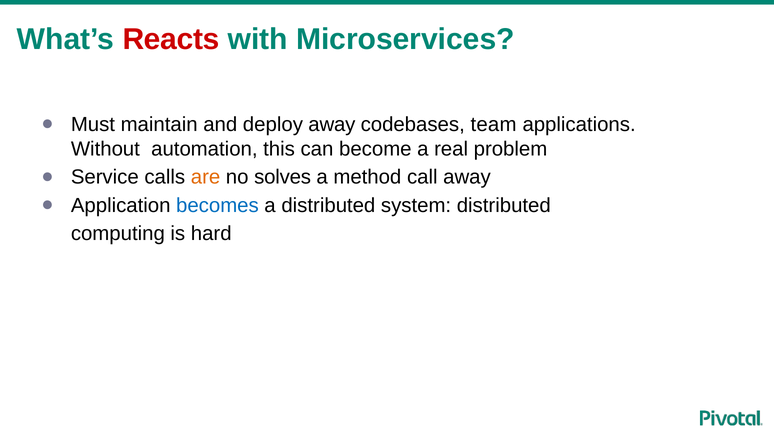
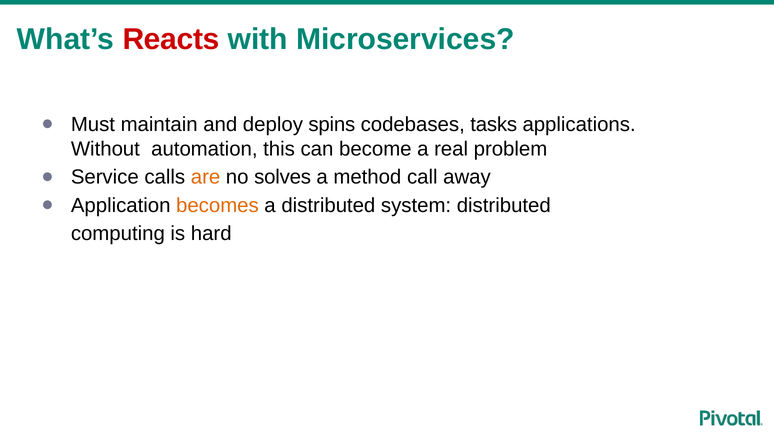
deploy away: away -> spins (332, 124)
team: team -> tasks (494, 124)
becomes colour: blue -> orange (217, 206)
